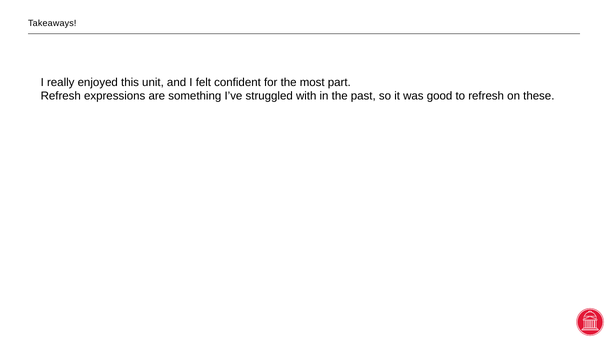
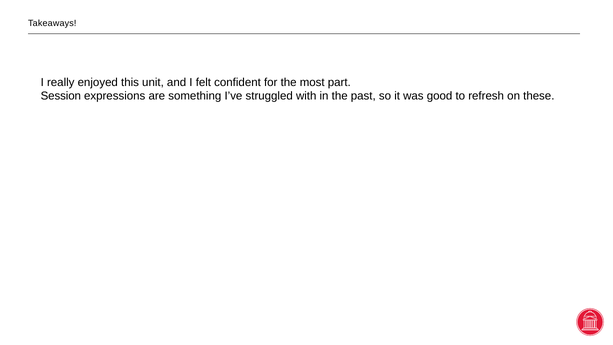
Refresh: Refresh -> Session (61, 96)
